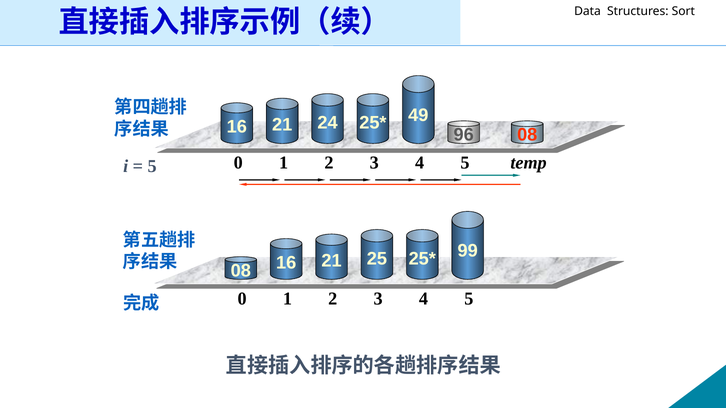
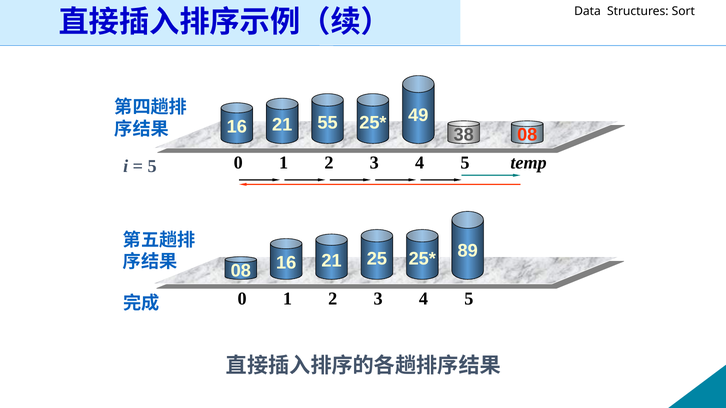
24: 24 -> 55 (328, 123)
96: 96 -> 38 (464, 135)
99: 99 -> 89 (468, 251)
